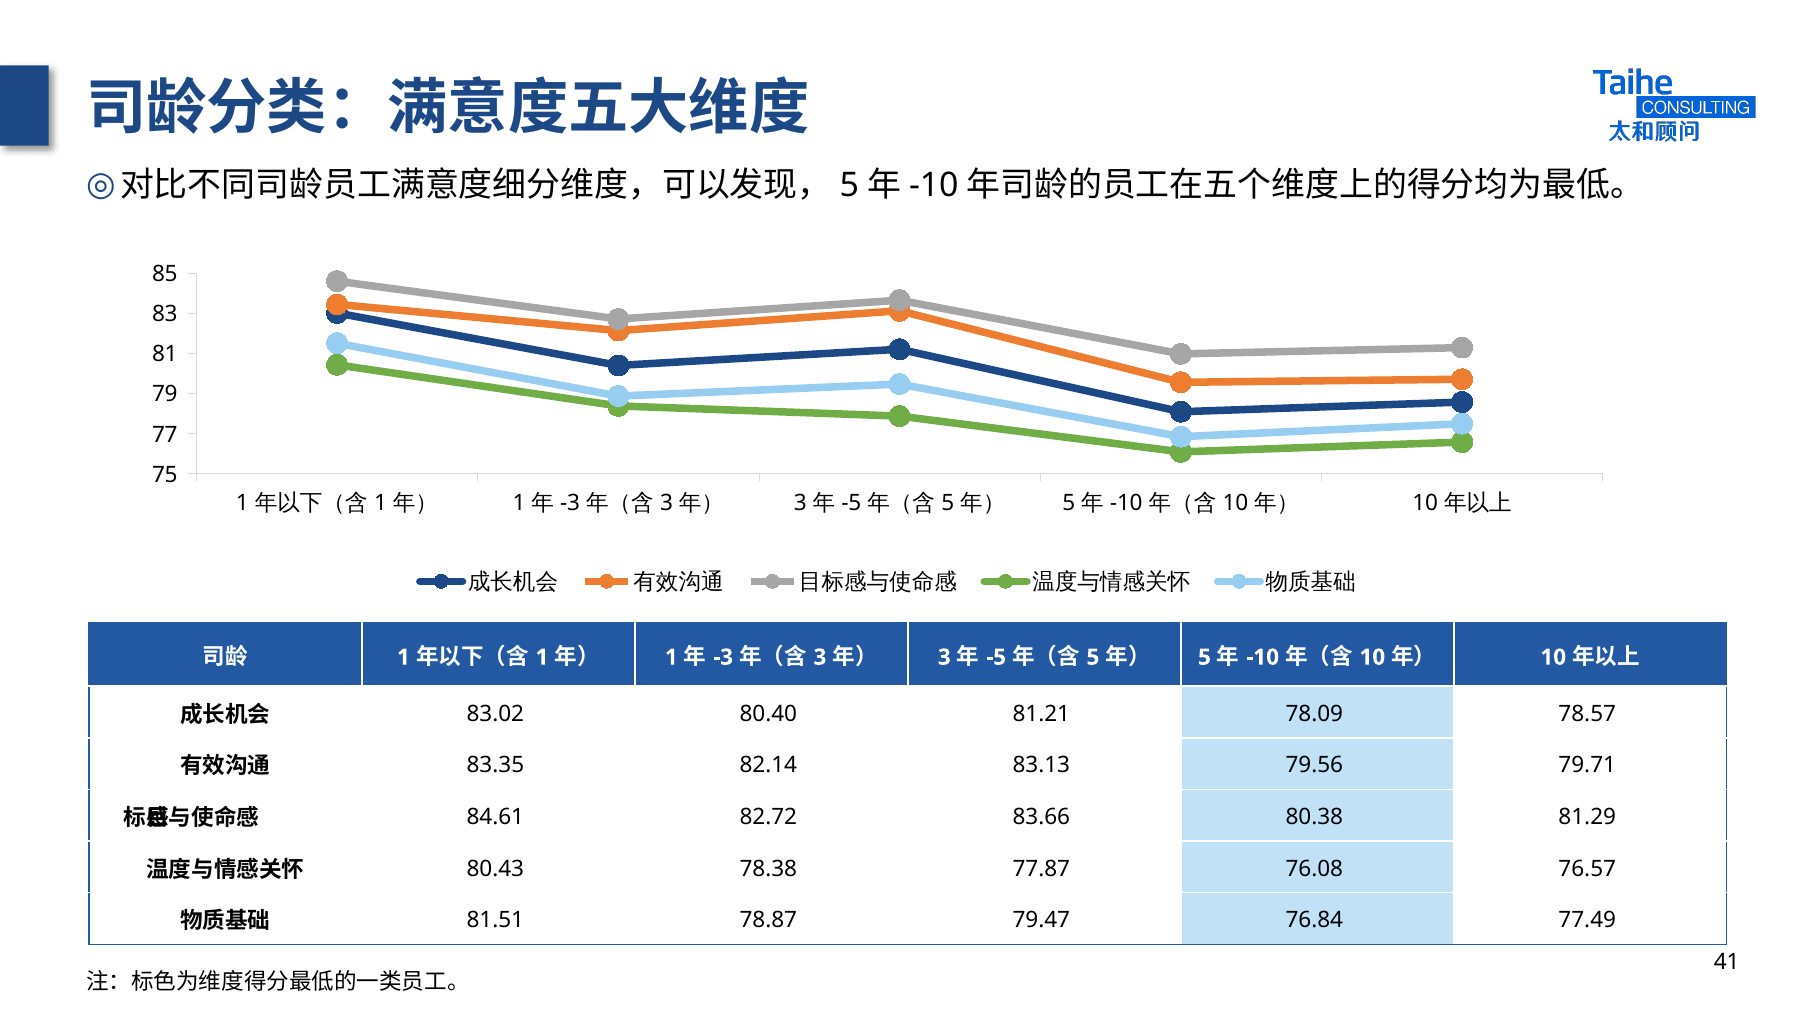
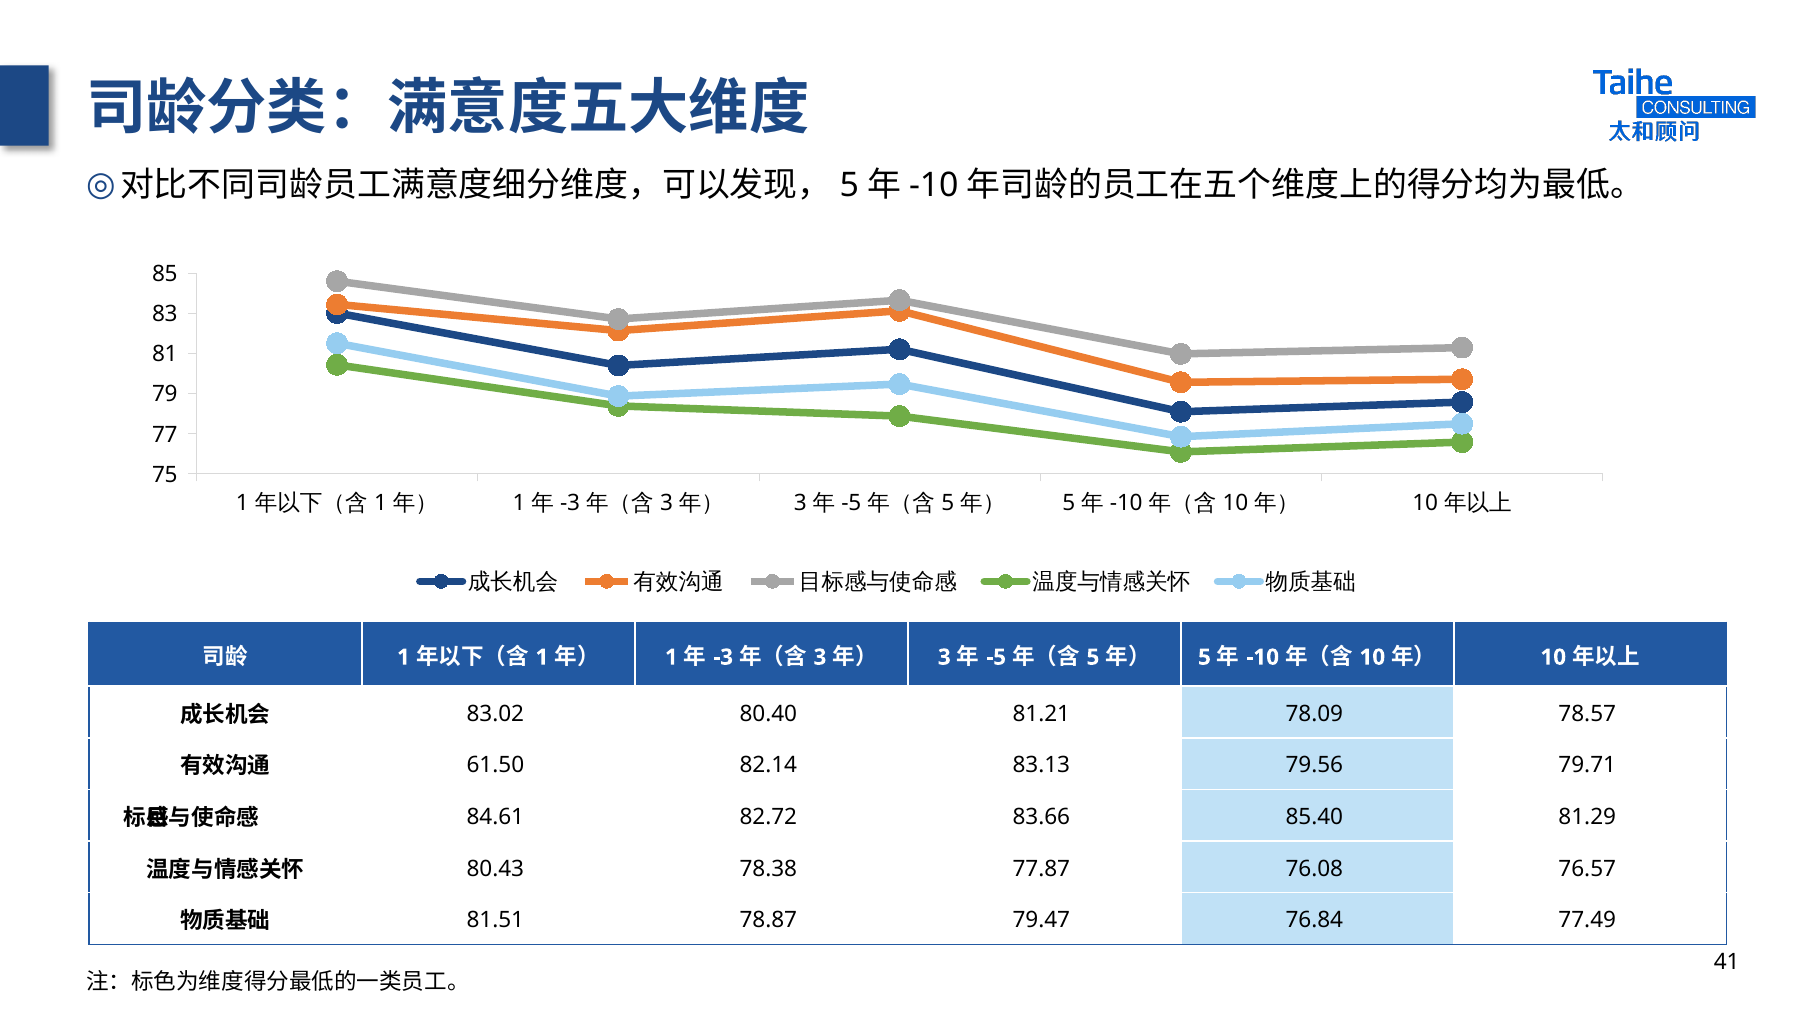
83.35: 83.35 -> 61.50 (495, 766)
80.38: 80.38 -> 85.40 (1314, 817)
